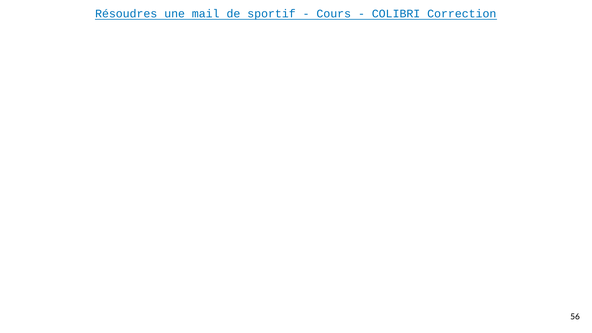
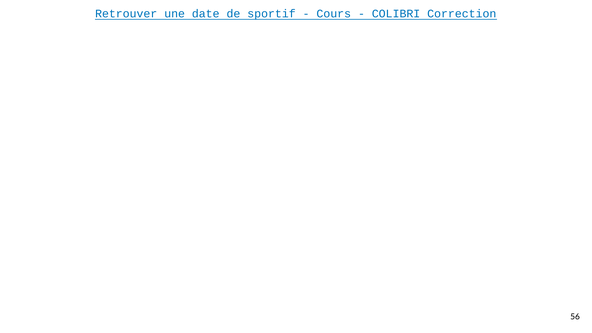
Résoudres: Résoudres -> Retrouver (126, 14)
mail: mail -> date (206, 14)
